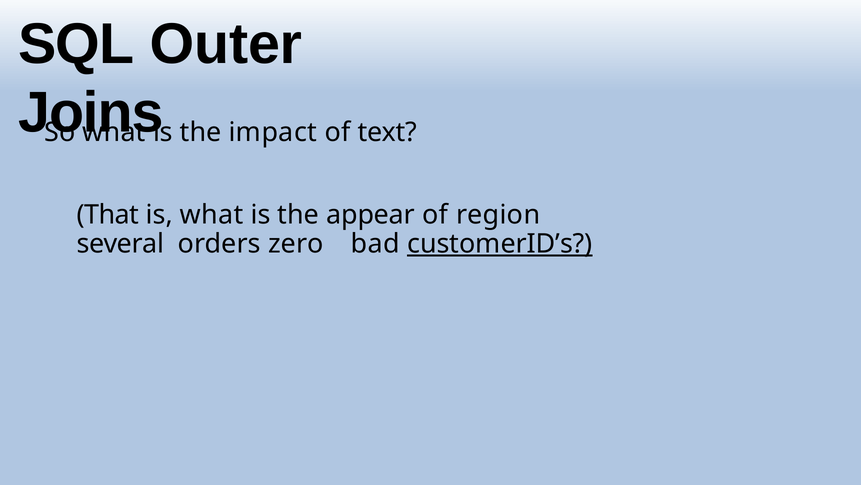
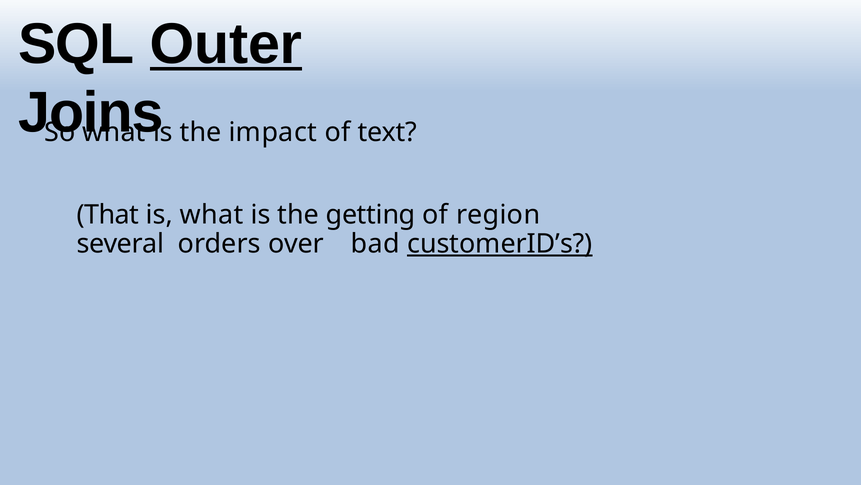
Outer underline: none -> present (226, 44)
appear: appear -> getting (371, 214)
zero: zero -> over (296, 244)
